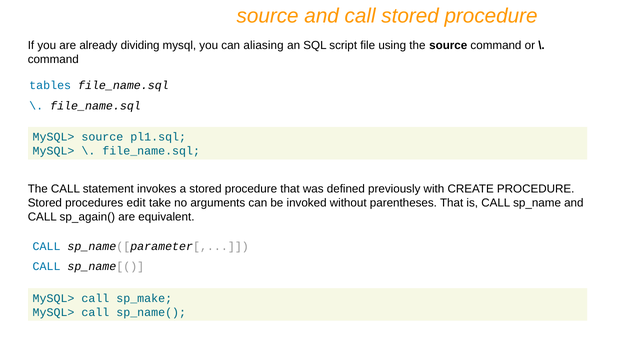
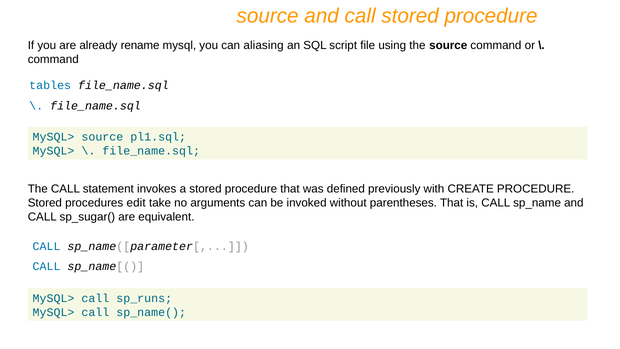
dividing: dividing -> rename (140, 45)
sp_again(: sp_again( -> sp_sugar( (87, 217)
sp_make: sp_make -> sp_runs (144, 298)
